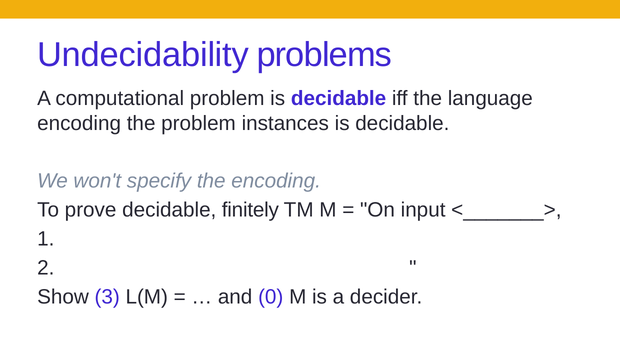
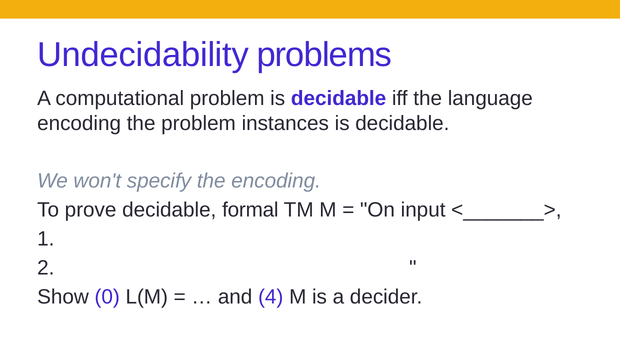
finitely: finitely -> formal (250, 210)
3: 3 -> 0 (107, 297)
0: 0 -> 4 (271, 297)
